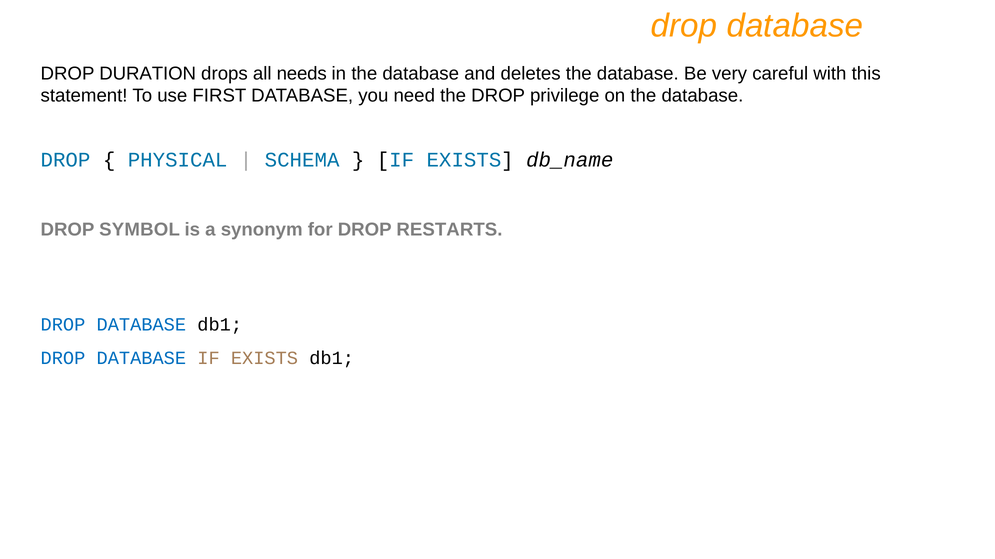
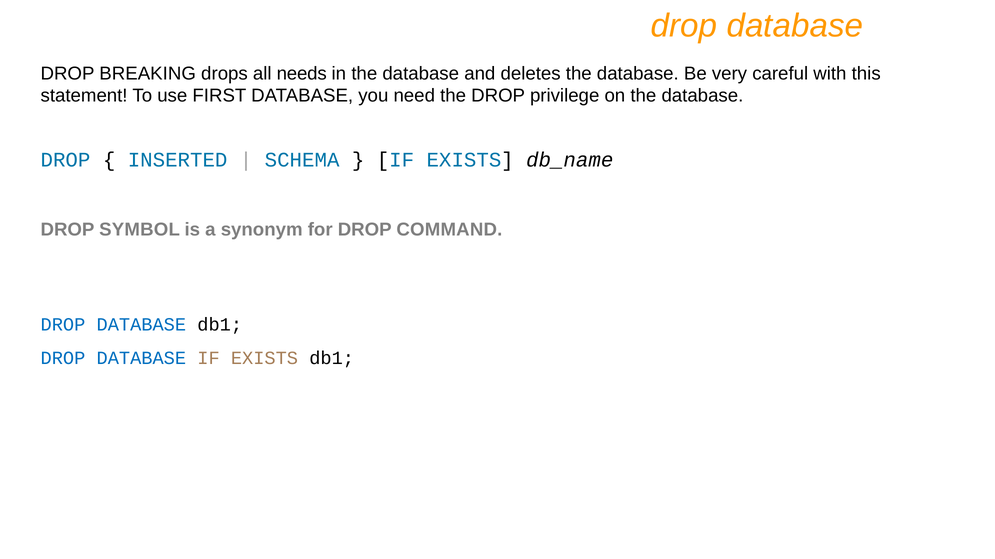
DURATION: DURATION -> BREAKING (148, 74)
PHYSICAL: PHYSICAL -> INSERTED (178, 160)
RESTARTS: RESTARTS -> COMMAND (449, 230)
